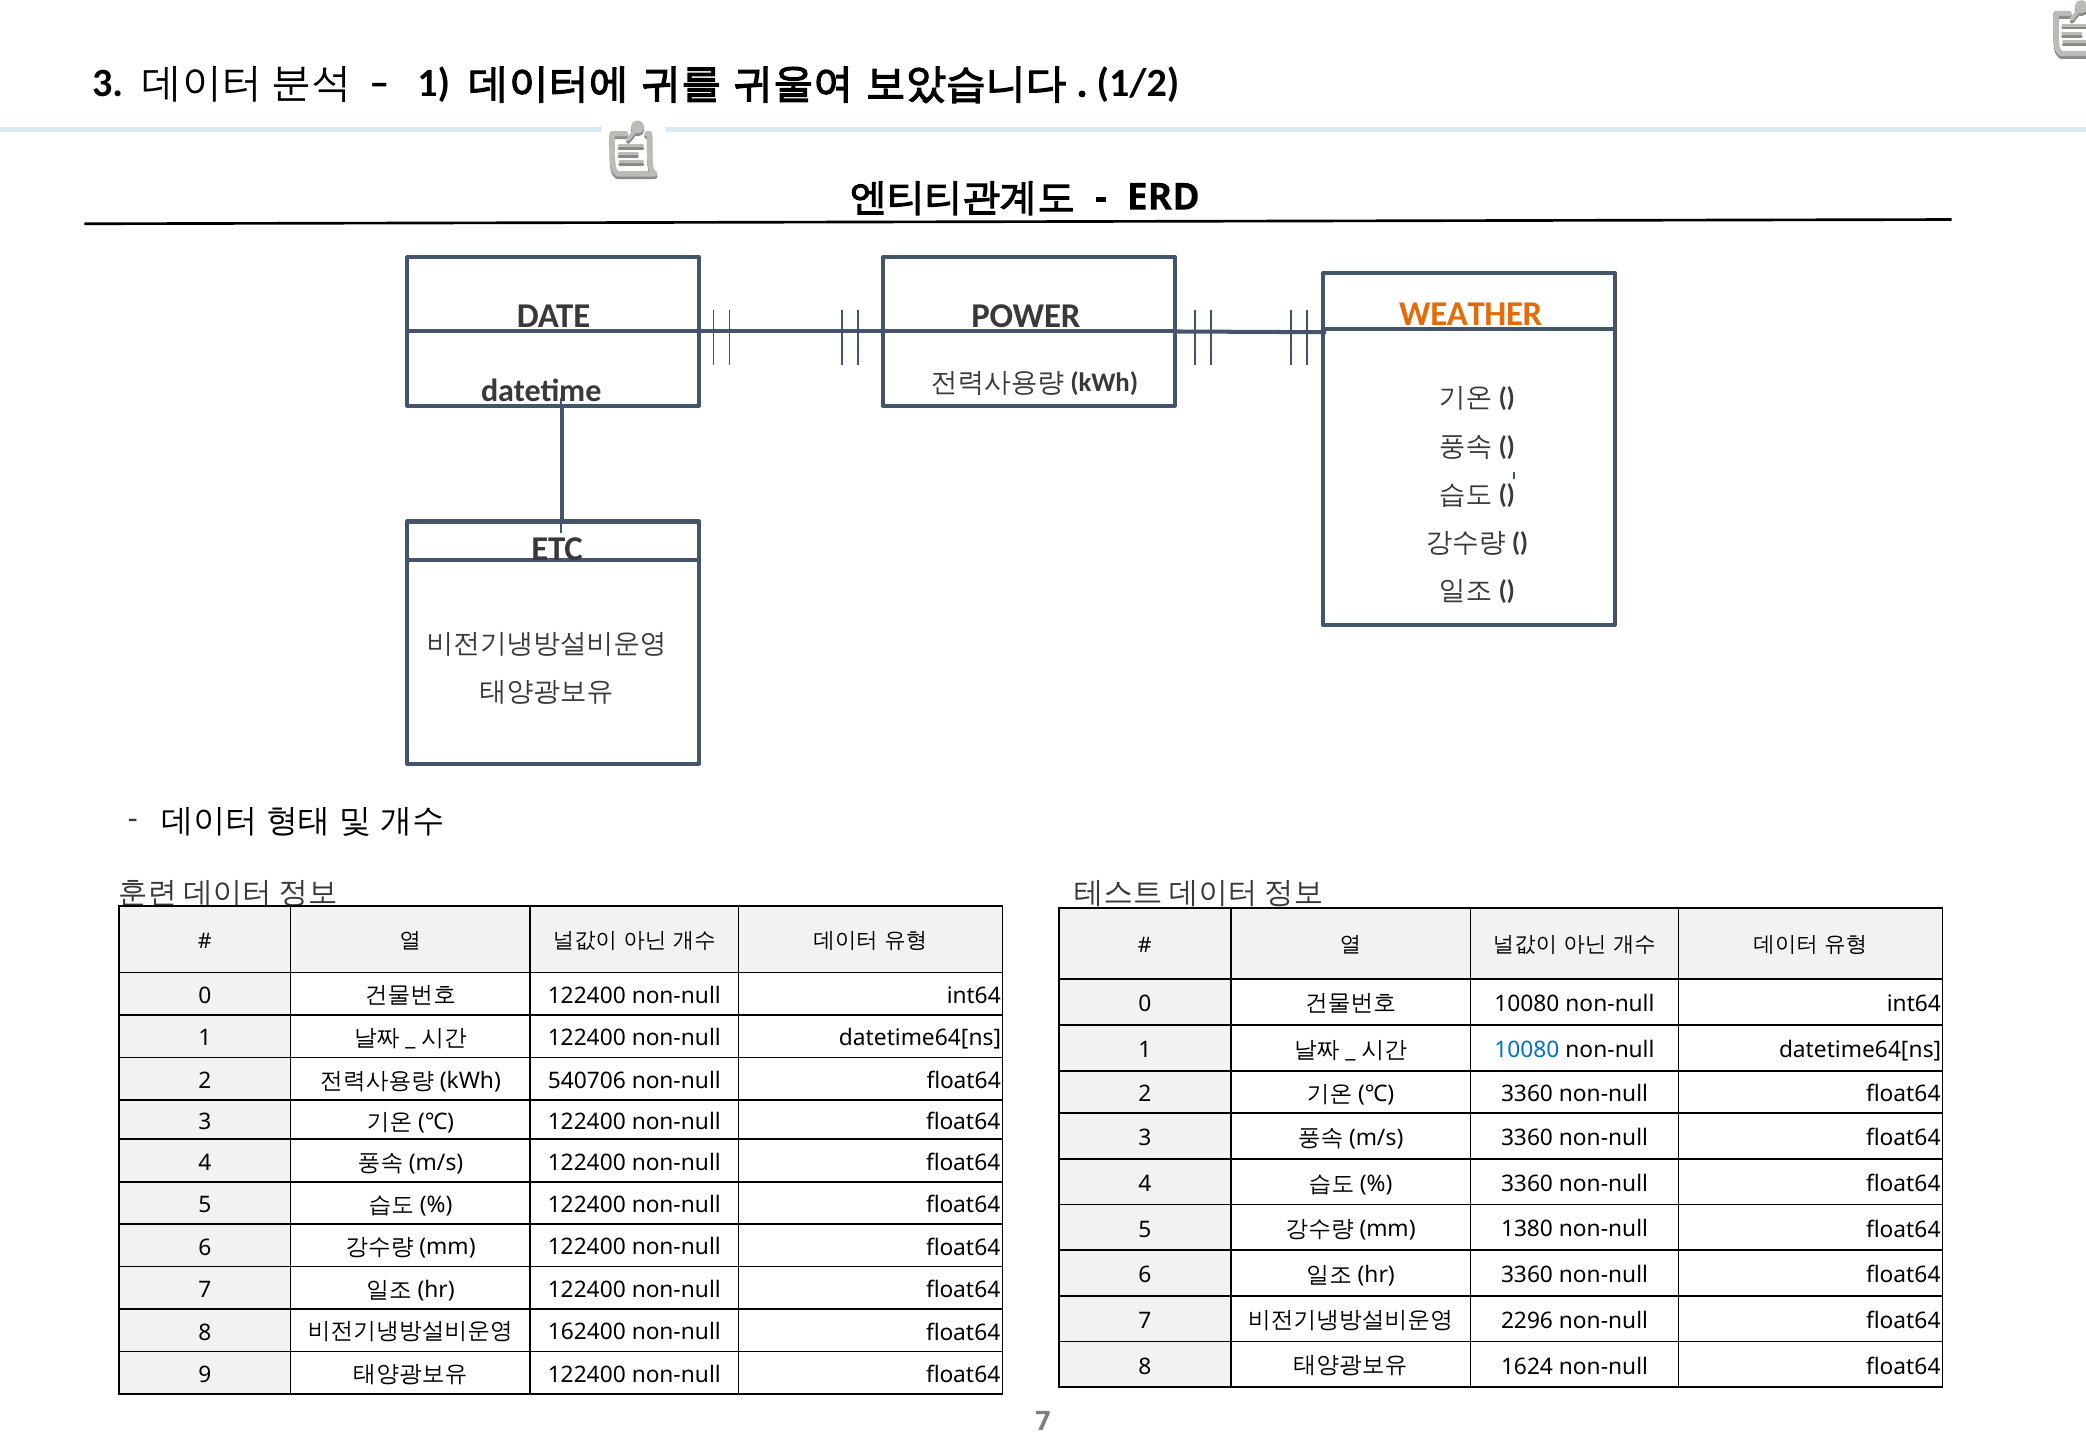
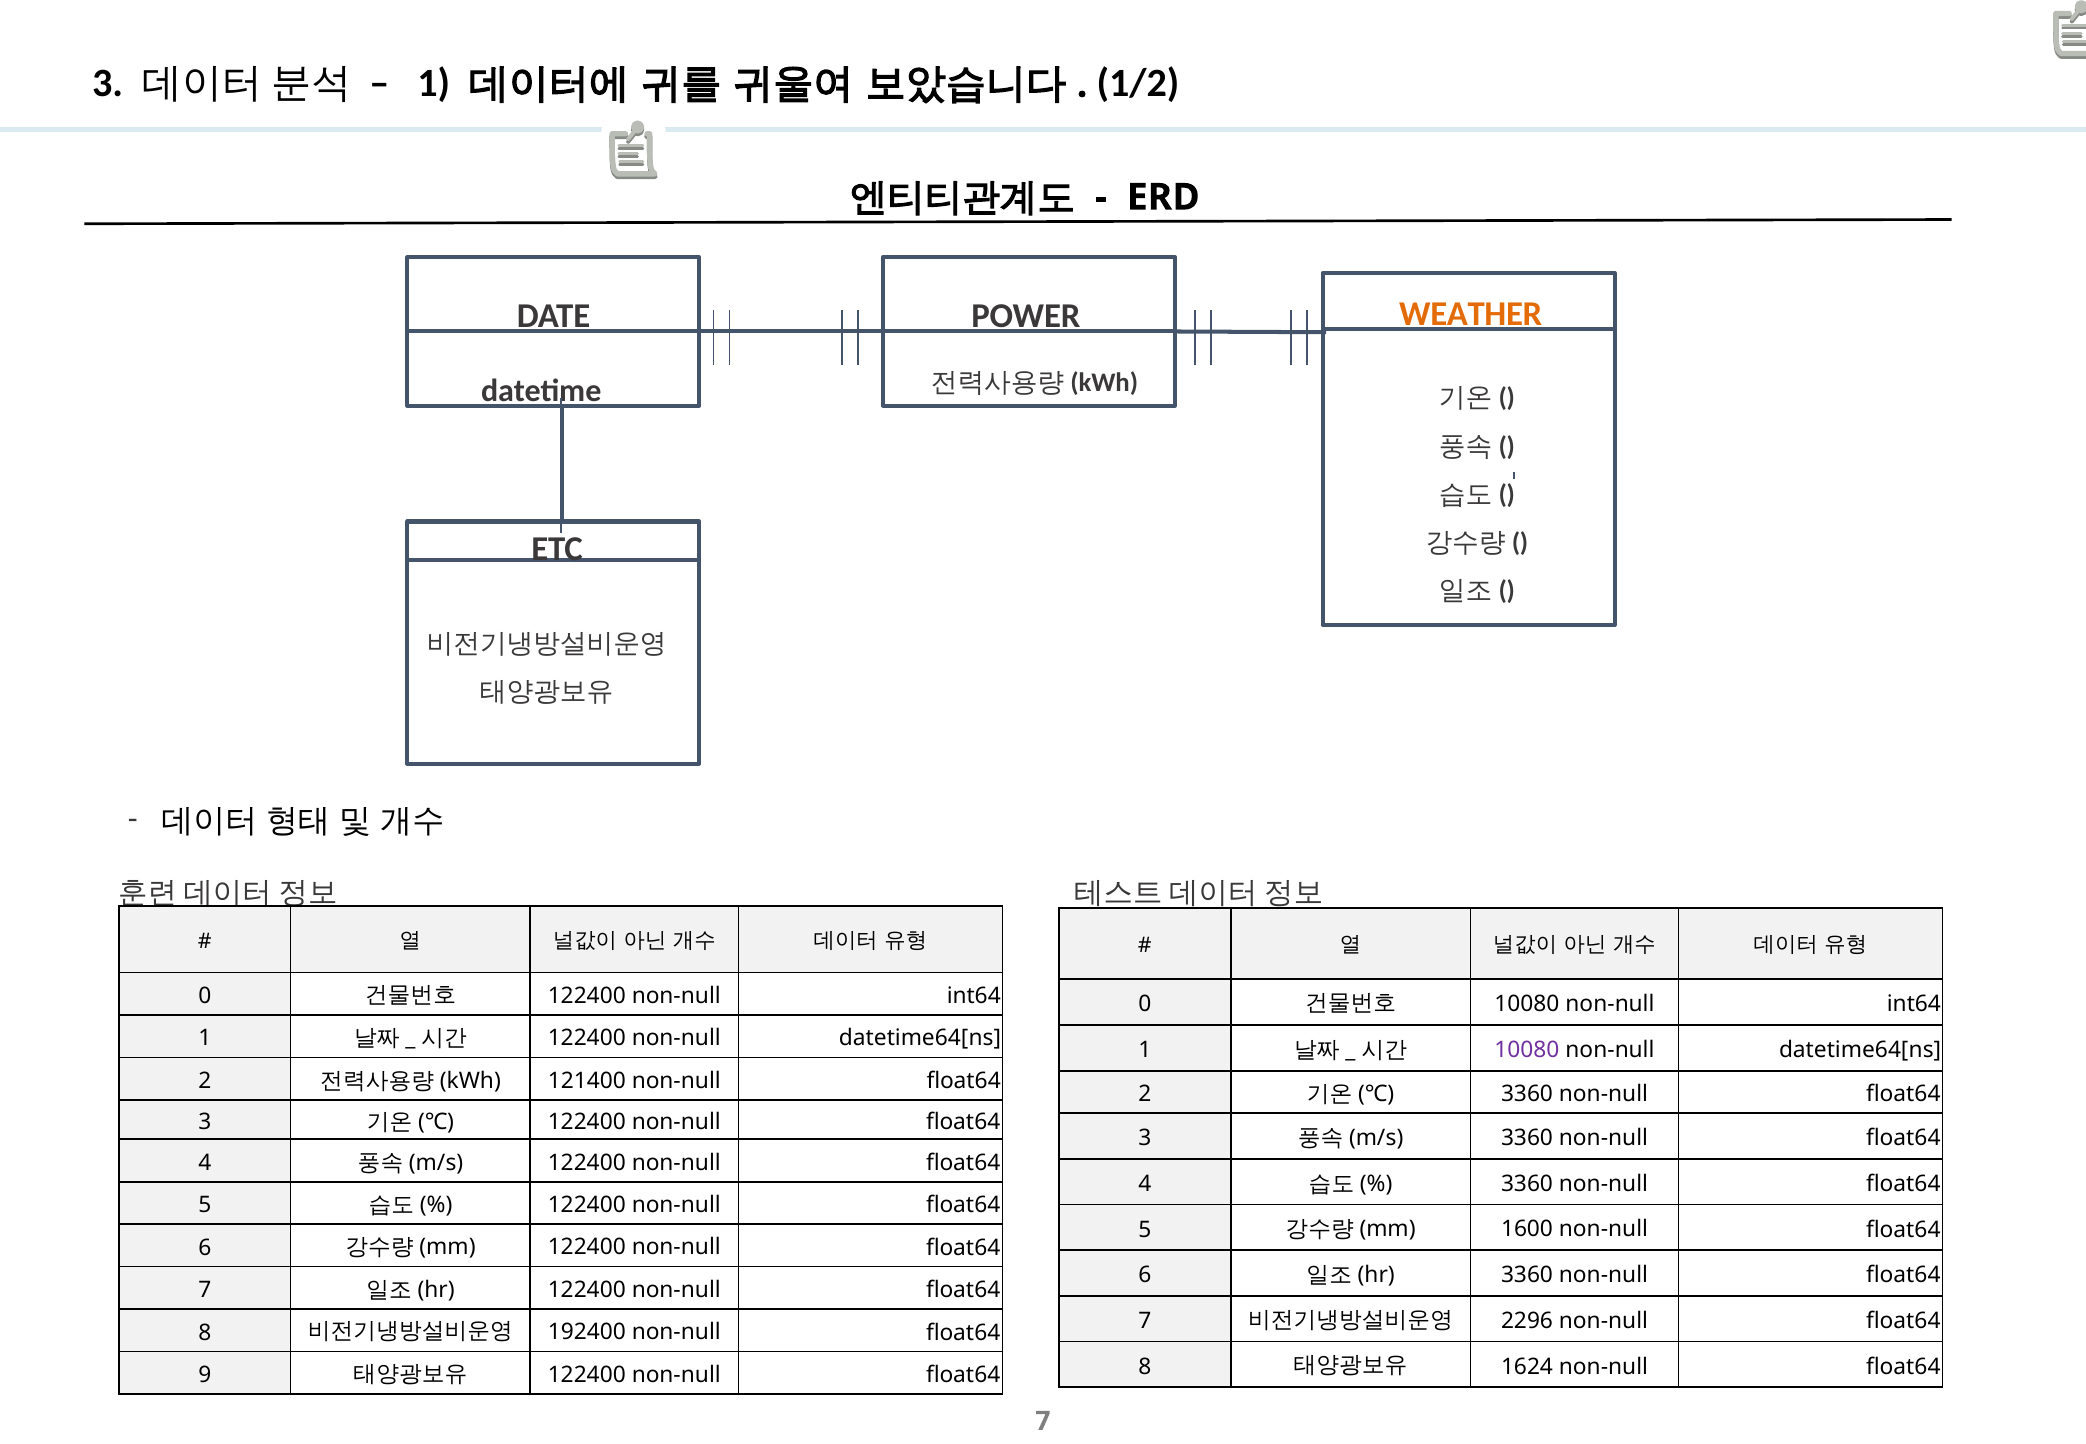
10080 colour: blue -> purple (1527, 1050)
540706: 540706 -> 121400 (587, 1081)
1380: 1380 -> 1600 (1527, 1230)
162400: 162400 -> 192400 (587, 1332)
